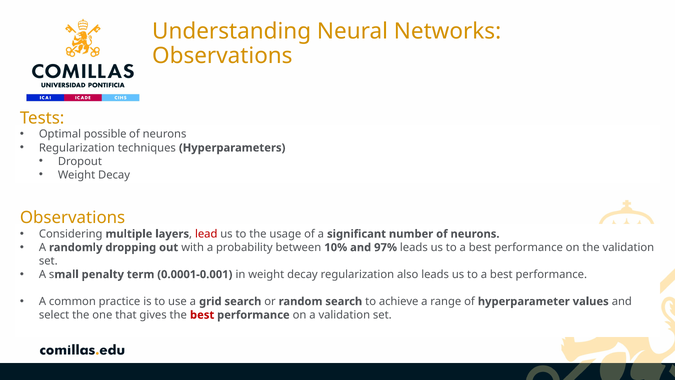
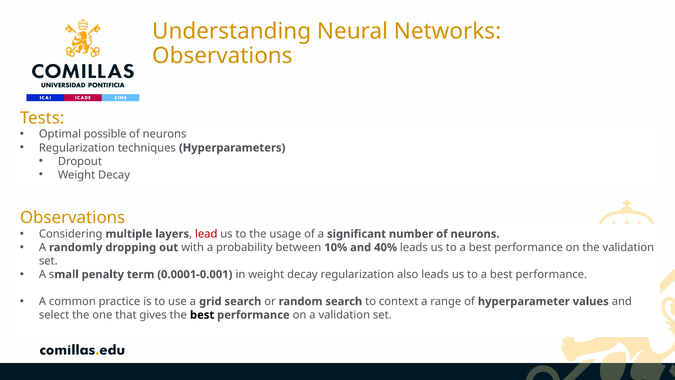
97%: 97% -> 40% (386, 247)
achieve: achieve -> context (399, 301)
best colour: red -> black (202, 315)
